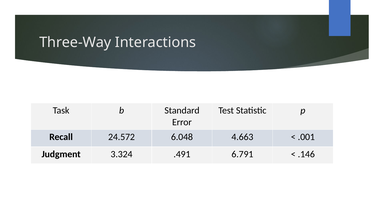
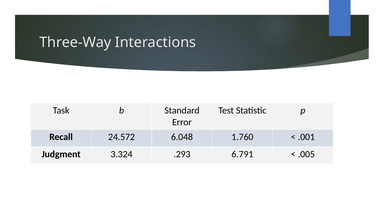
4.663: 4.663 -> 1.760 (242, 137)
.491: .491 -> .293 (182, 154)
.146: .146 -> .005 (306, 154)
